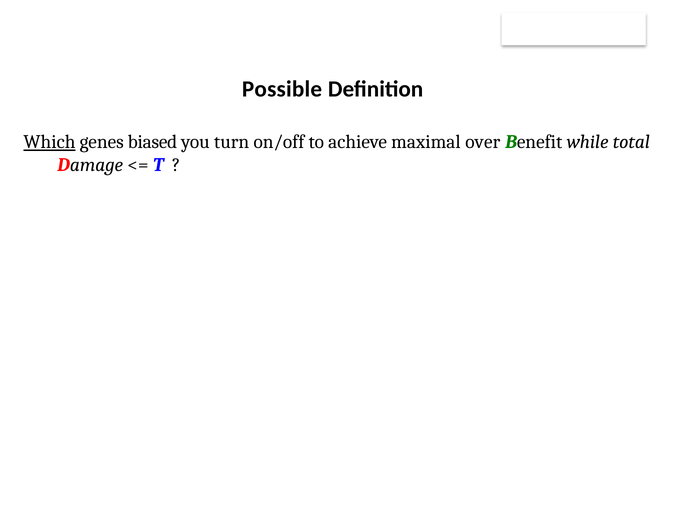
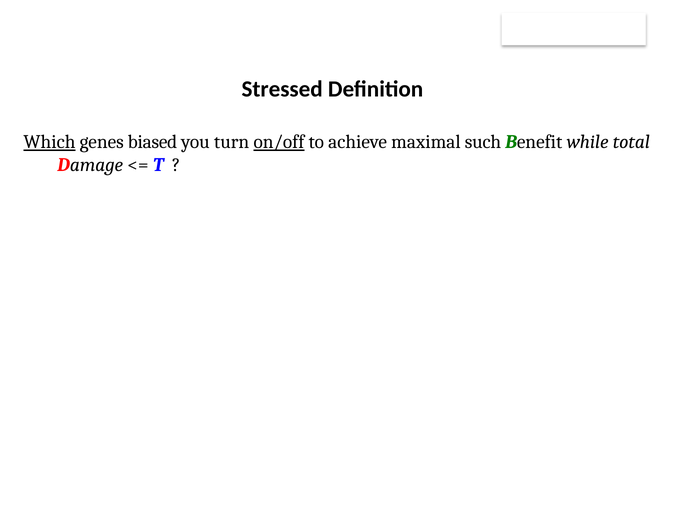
Possible: Possible -> Stressed (282, 89)
on/off underline: none -> present (279, 142)
over: over -> such (483, 142)
